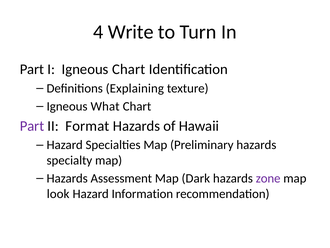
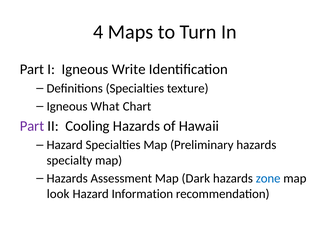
Write: Write -> Maps (131, 32)
Igneous Chart: Chart -> Write (129, 69)
Definitions Explaining: Explaining -> Specialties (135, 88)
Format: Format -> Cooling (87, 126)
zone colour: purple -> blue (268, 178)
